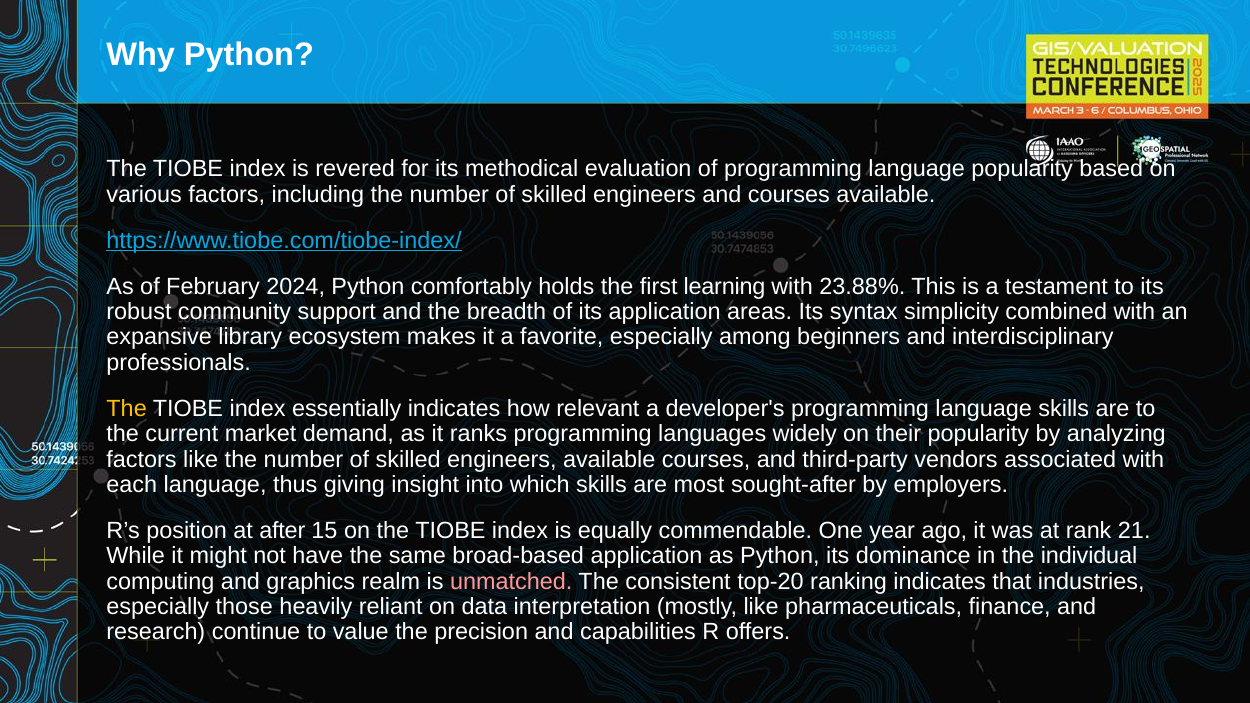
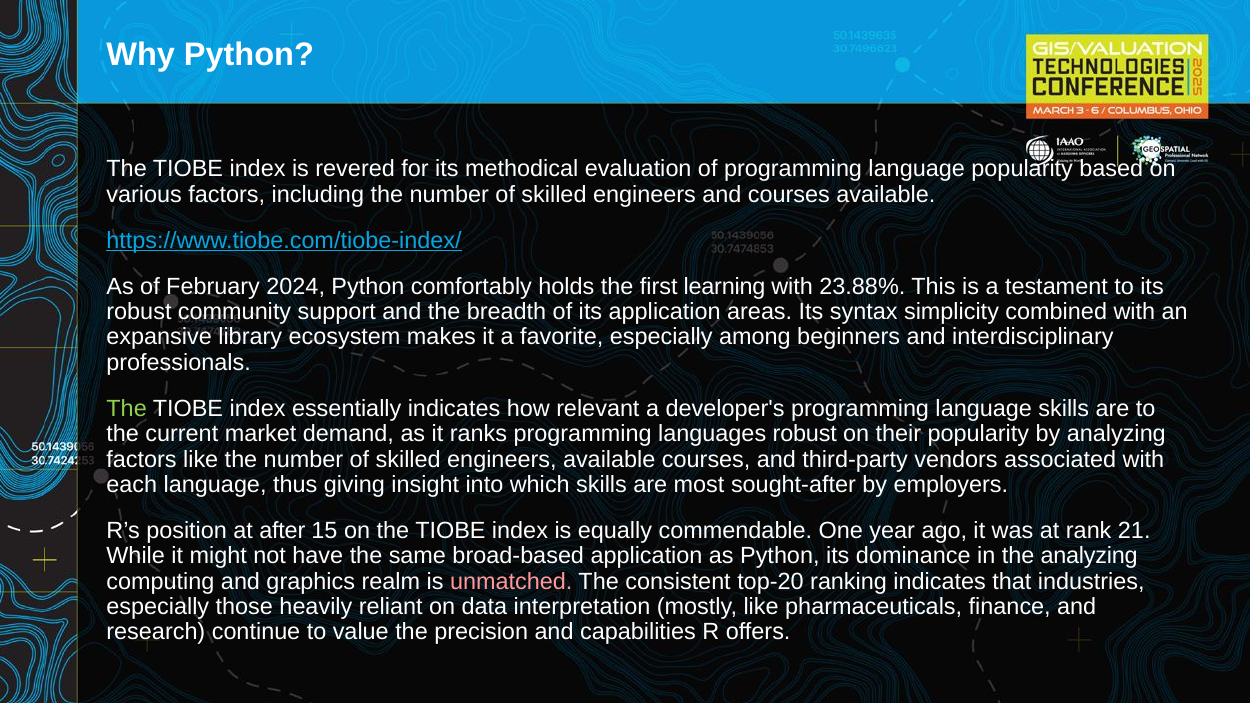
The colour: yellow -> light green (127, 409)
languages widely: widely -> robust (805, 434)
the individual: individual -> analyzing (1089, 556)
